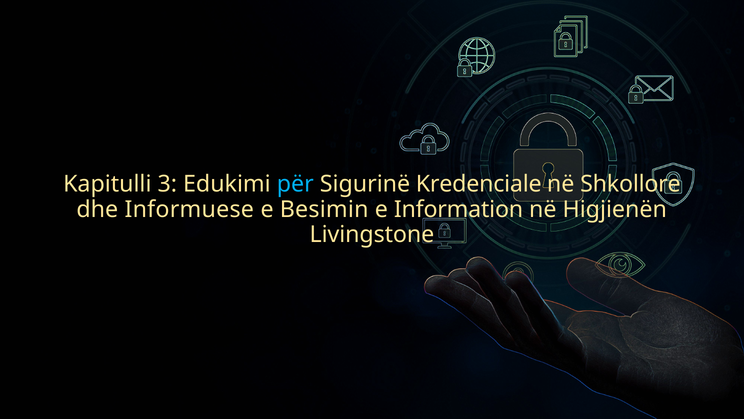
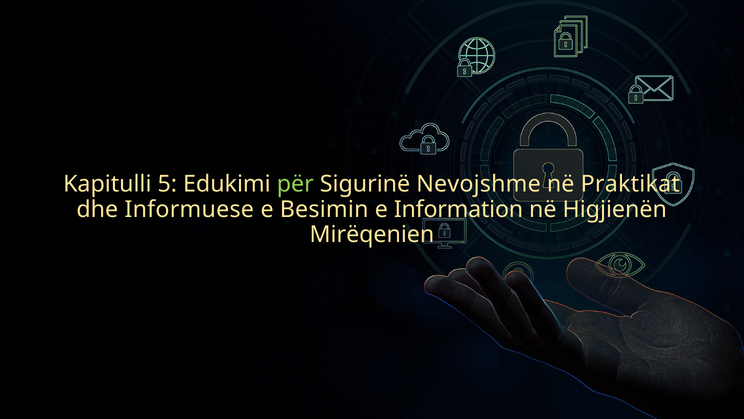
3: 3 -> 5 (167, 184)
për colour: light blue -> light green (295, 184)
Kredenciale: Kredenciale -> Nevojshme (479, 184)
Shkollore: Shkollore -> Praktikat (630, 184)
Livingstone: Livingstone -> Mirëqenien (372, 234)
